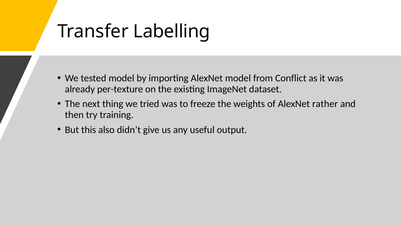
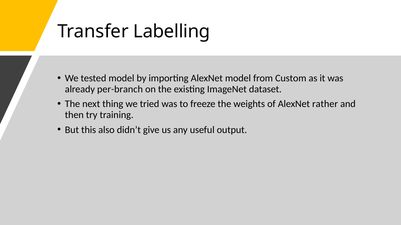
Conflict: Conflict -> Custom (291, 78)
per-texture: per-texture -> per-branch (120, 89)
